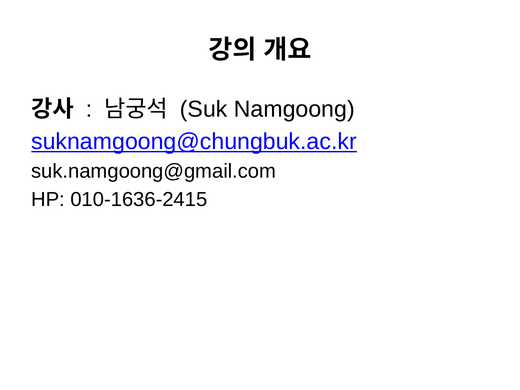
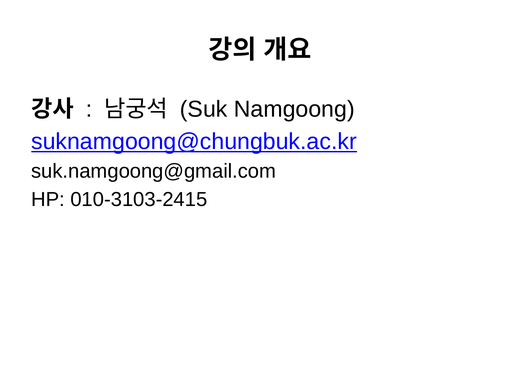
010-1636-2415: 010-1636-2415 -> 010-3103-2415 (139, 200)
